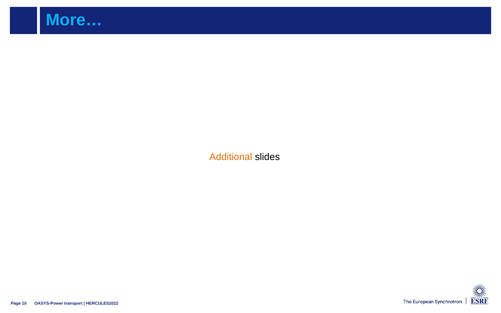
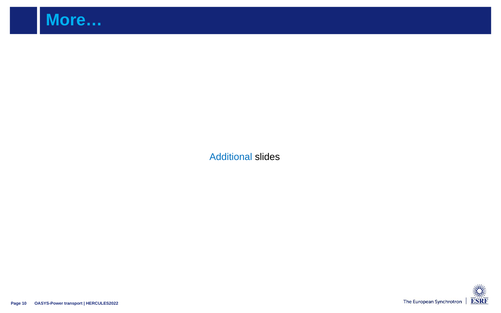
Additional colour: orange -> blue (231, 157)
